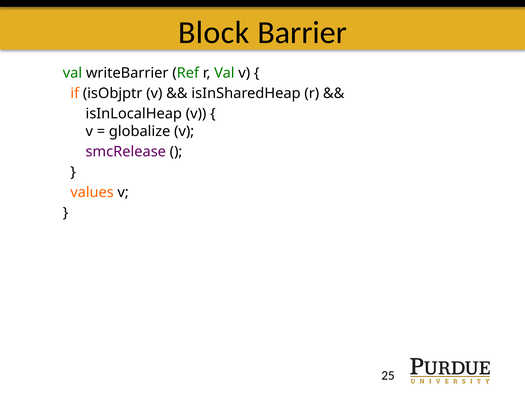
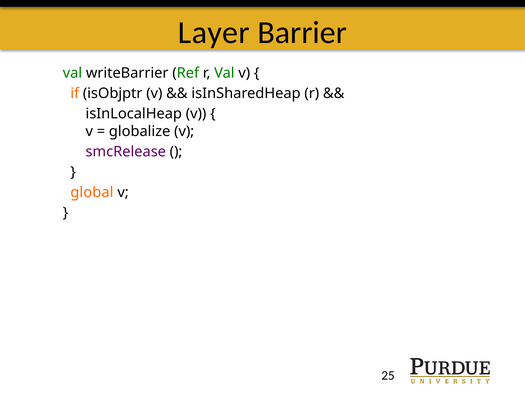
Block: Block -> Layer (214, 33)
values: values -> global (92, 193)
